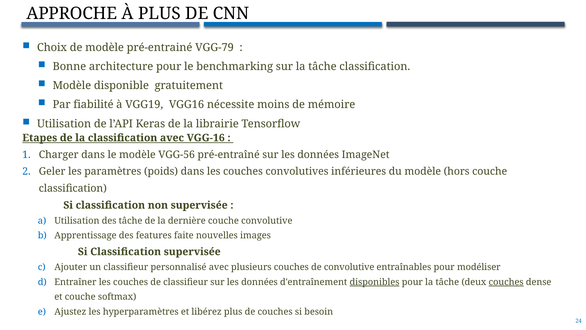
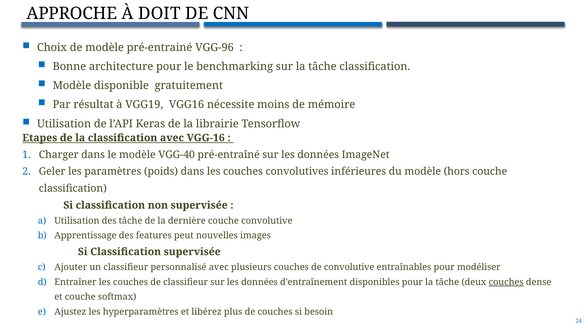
À PLUS: PLUS -> DOIT (159, 14)
VGG-79: VGG-79 -> VGG-96 (214, 47)
fiabilité: fiabilité -> résultat (93, 105)
VGG-56: VGG-56 -> VGG-40 (177, 155)
faite: faite -> peut (184, 235)
disponibles underline: present -> none (375, 282)
